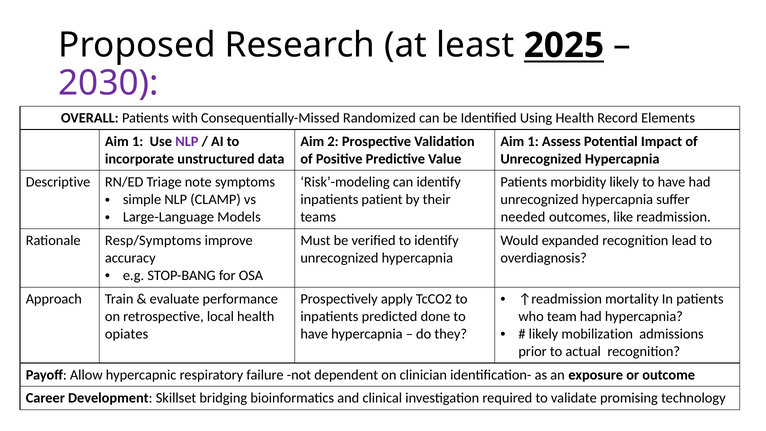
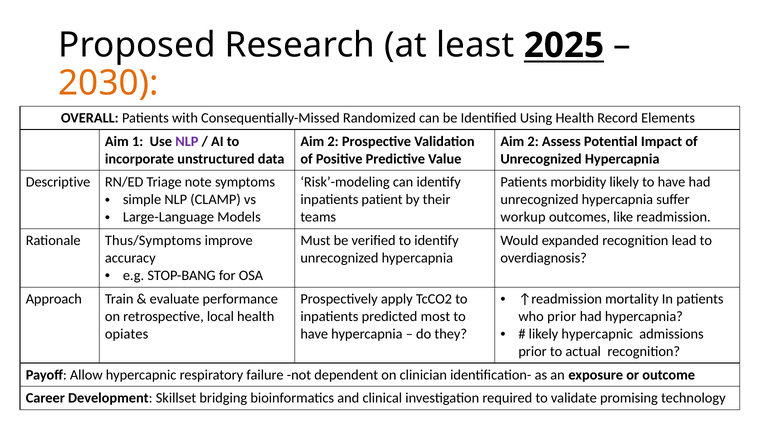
2030 colour: purple -> orange (108, 83)
1: 1 -> 2 (533, 141)
needed: needed -> workup (523, 217)
Resp/Symptoms: Resp/Symptoms -> Thus/Symptoms (153, 240)
done: done -> most (435, 316)
who team: team -> prior (562, 316)
likely mobilization: mobilization -> hypercapnic (597, 334)
